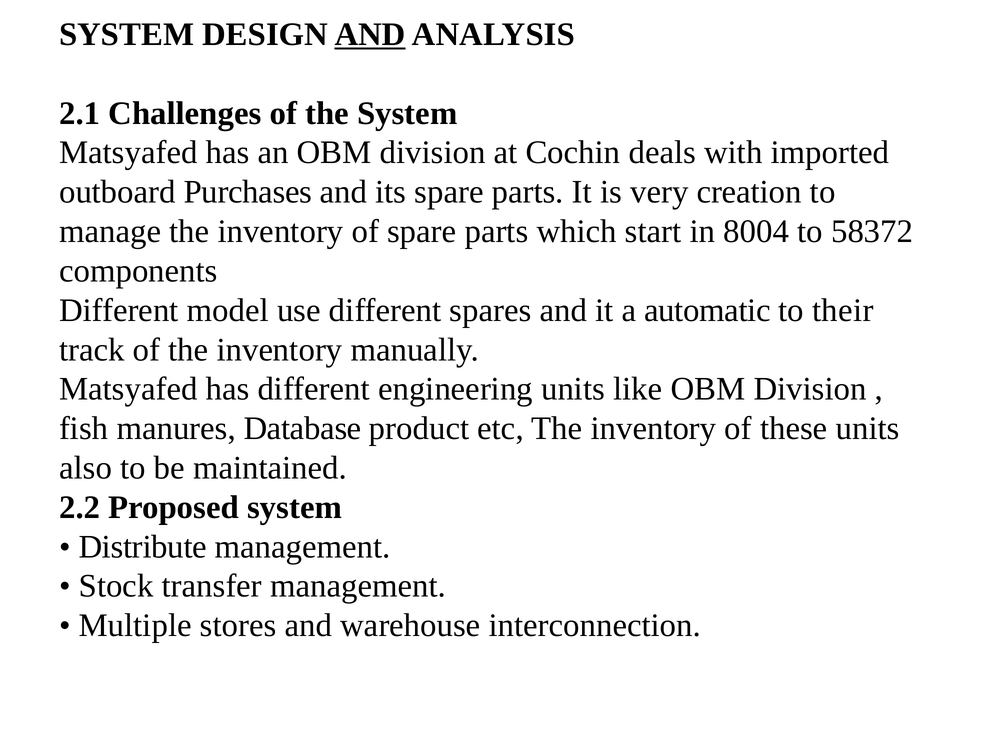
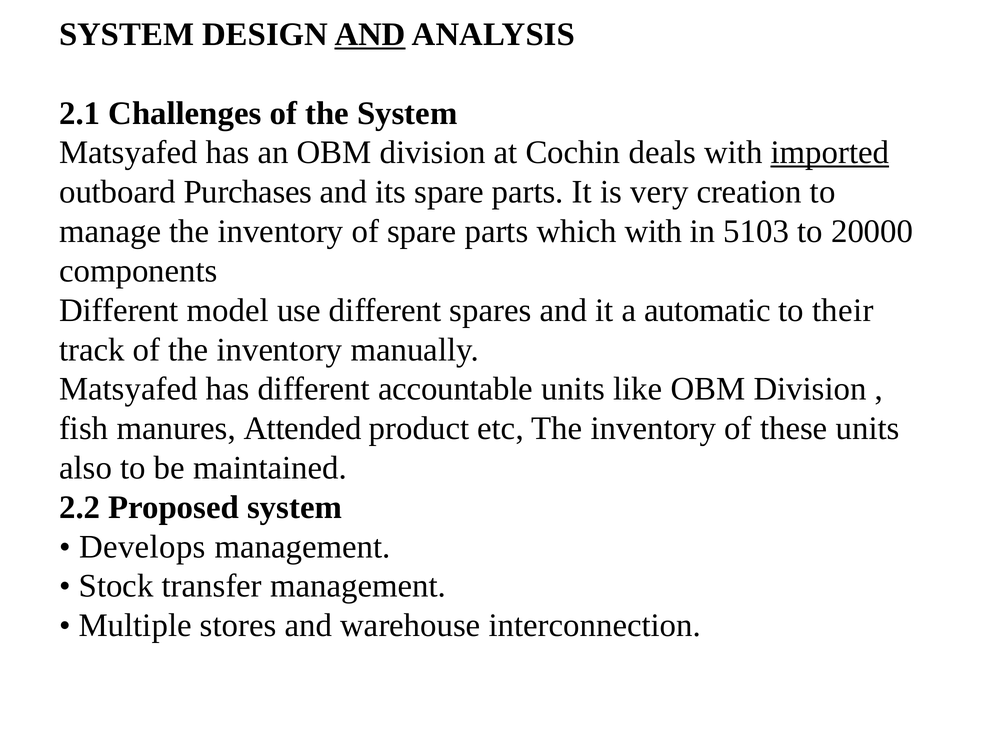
imported underline: none -> present (830, 153)
which start: start -> with (653, 231)
8004: 8004 -> 5103 (756, 231)
58372: 58372 -> 20000 (872, 231)
engineering: engineering -> accountable (456, 389)
Database: Database -> Attended (303, 428)
Distribute: Distribute -> Develops (142, 547)
